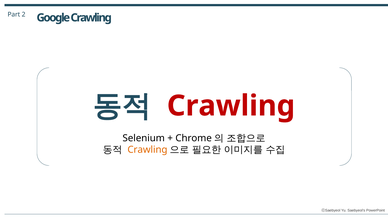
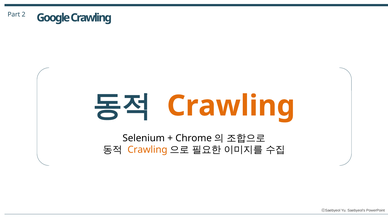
Crawling colour: red -> orange (231, 106)
